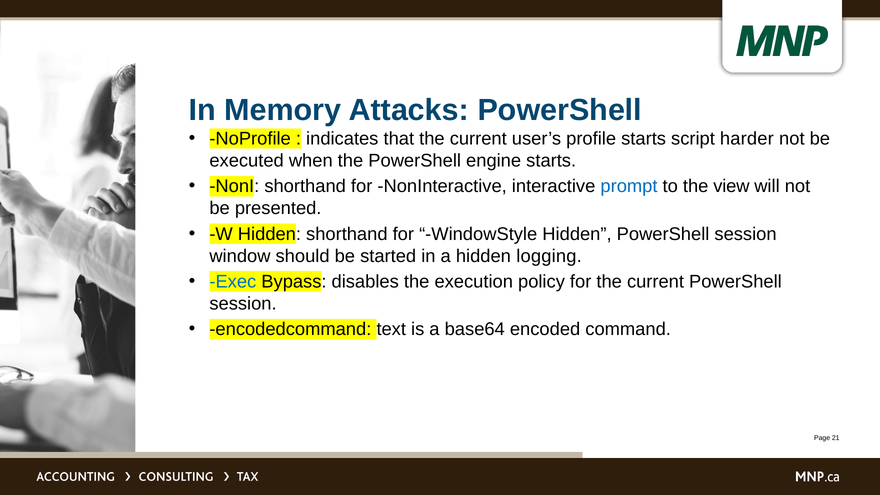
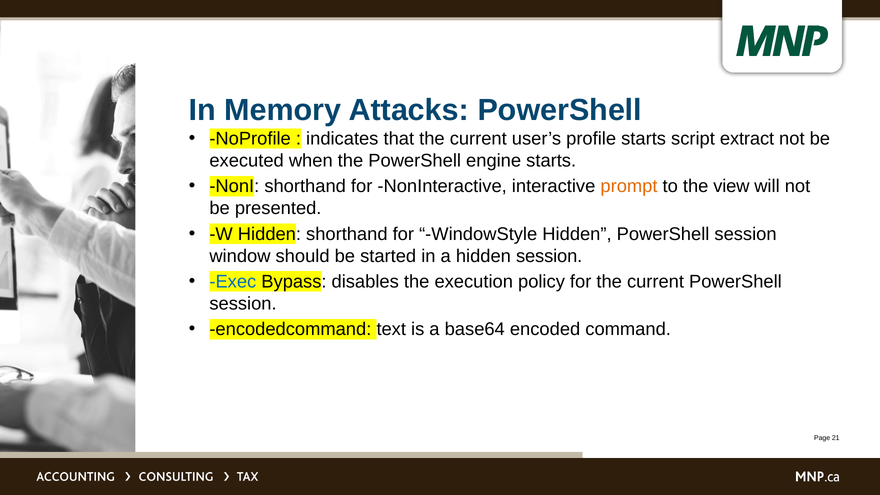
harder: harder -> extract (747, 139)
prompt colour: blue -> orange (629, 186)
hidden logging: logging -> session (549, 256)
